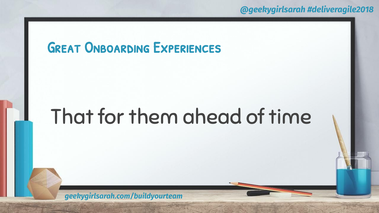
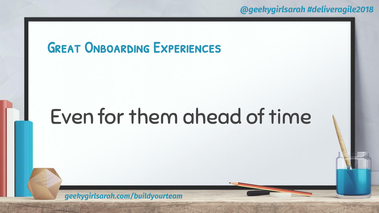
That: That -> Even (72, 117)
